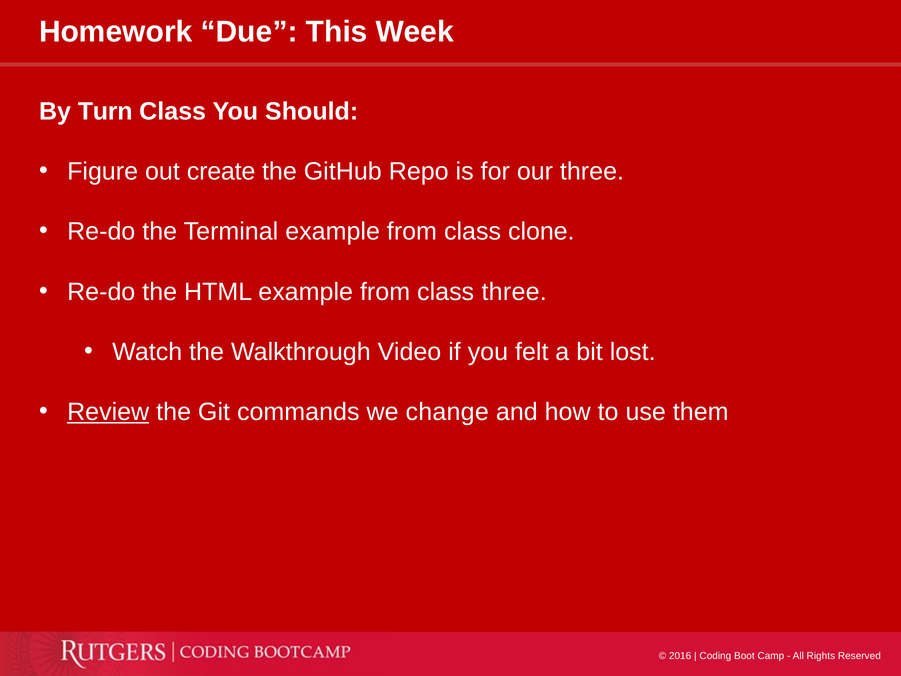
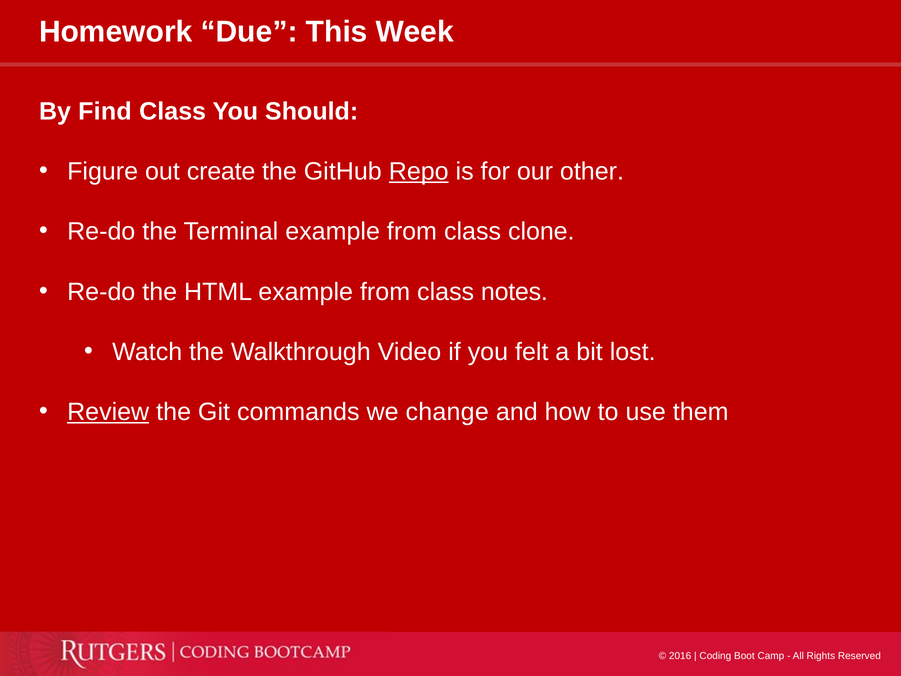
Turn: Turn -> Find (105, 111)
Repo underline: none -> present (419, 171)
our three: three -> other (592, 171)
class three: three -> notes (514, 292)
